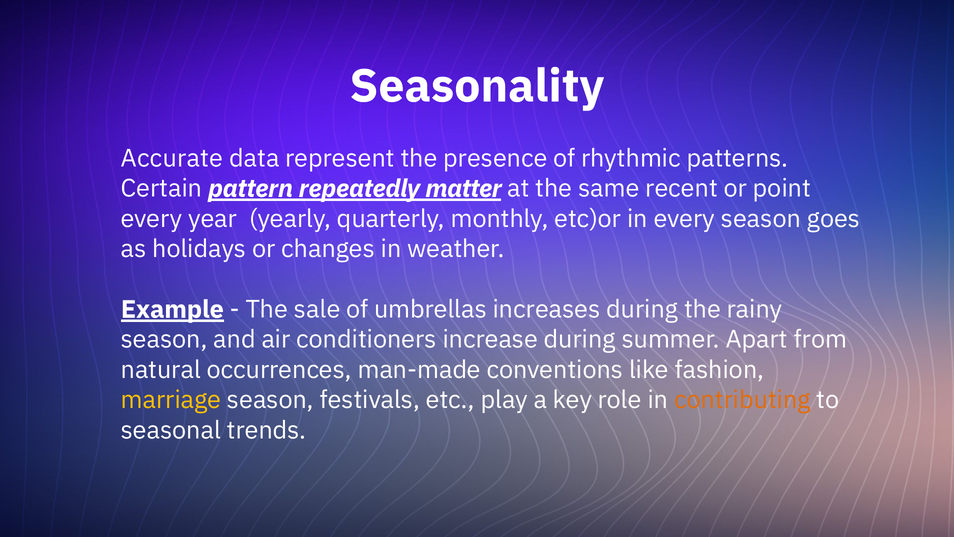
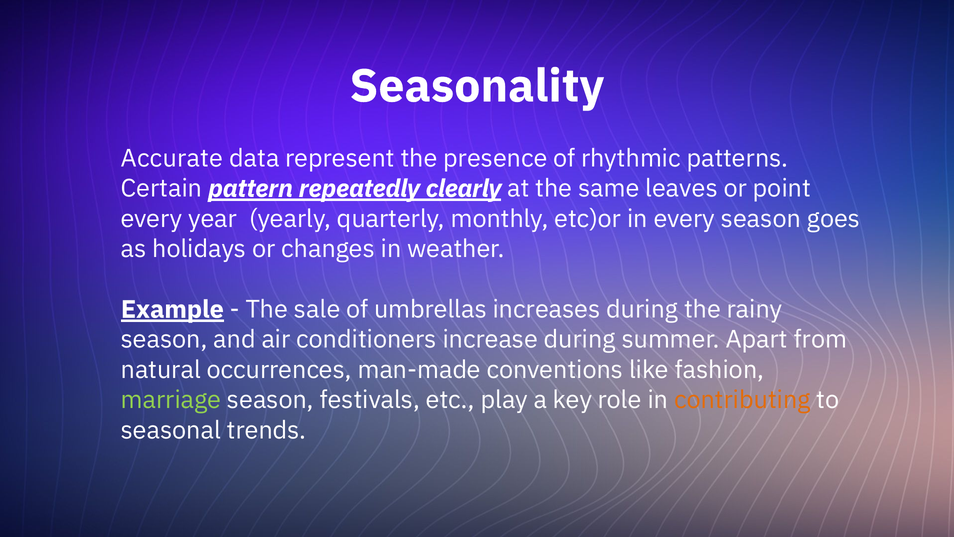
matter: matter -> clearly (464, 188)
recent: recent -> leaves (682, 188)
marriage colour: yellow -> light green (171, 400)
